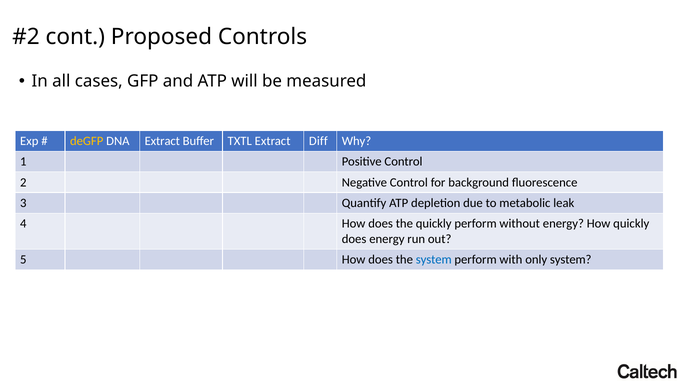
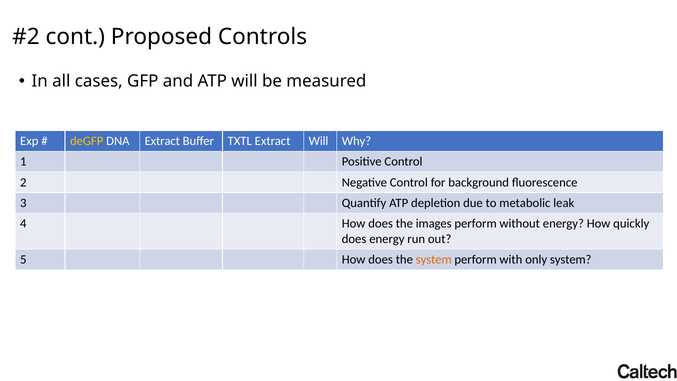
Extract Diff: Diff -> Will (319, 141)
the quickly: quickly -> images (434, 223)
system colour: blue -> orange (434, 260)
